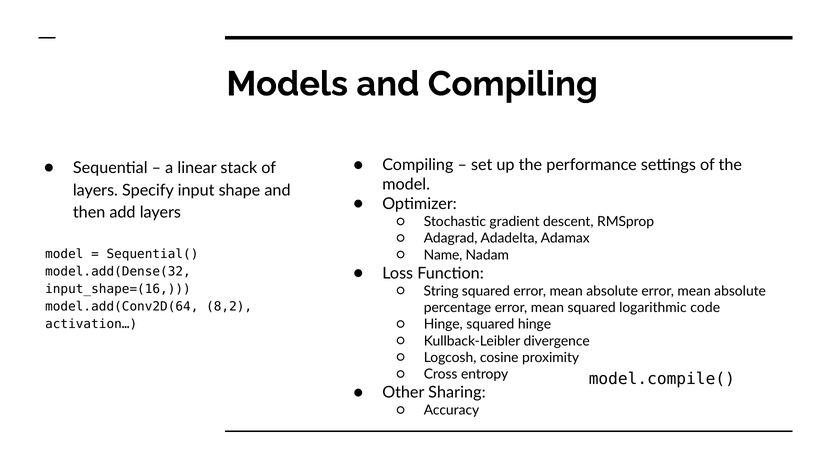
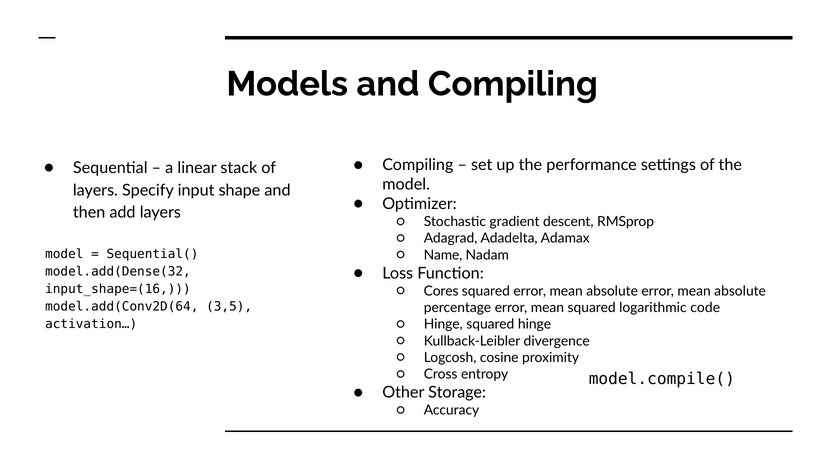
String: String -> Cores (441, 291)
8,2: 8,2 -> 3,5 (229, 306)
Sharing: Sharing -> Storage (457, 392)
